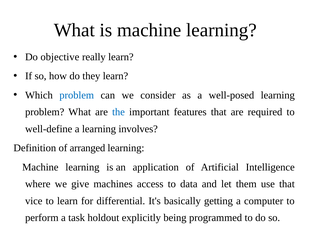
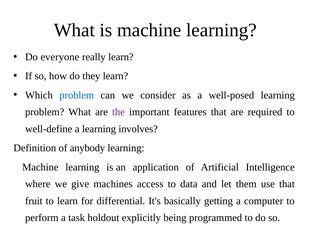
objective: objective -> everyone (60, 57)
the colour: blue -> purple (119, 112)
arranged: arranged -> anybody (87, 148)
vice: vice -> fruit (34, 201)
